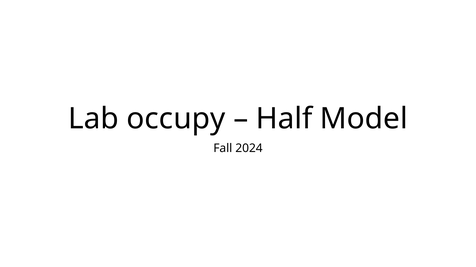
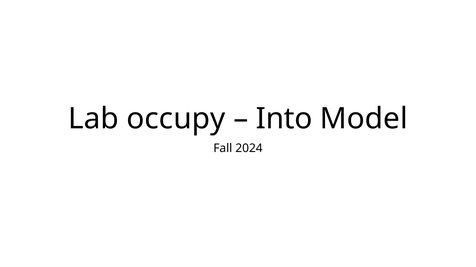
Half: Half -> Into (284, 119)
